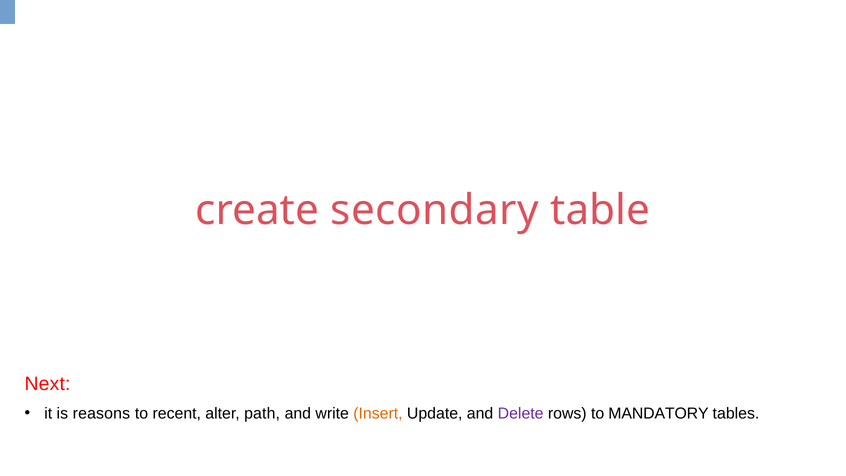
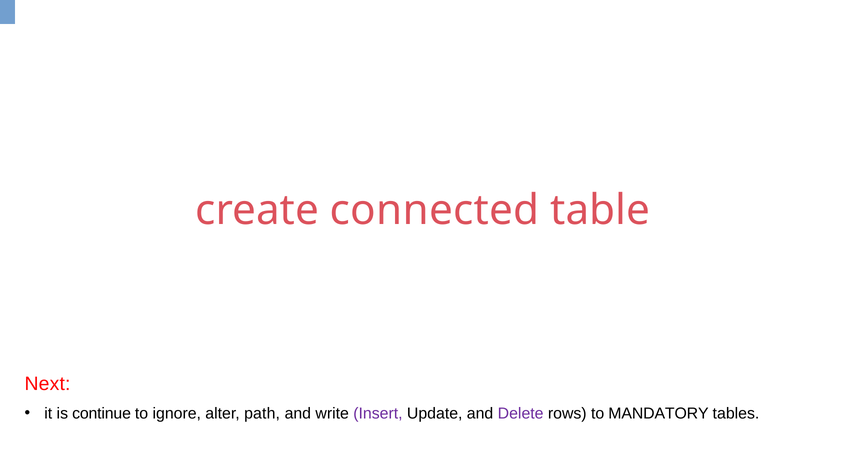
secondary: secondary -> connected (435, 210)
reasons: reasons -> continue (102, 413)
recent: recent -> ignore (177, 413)
Insert colour: orange -> purple (378, 413)
